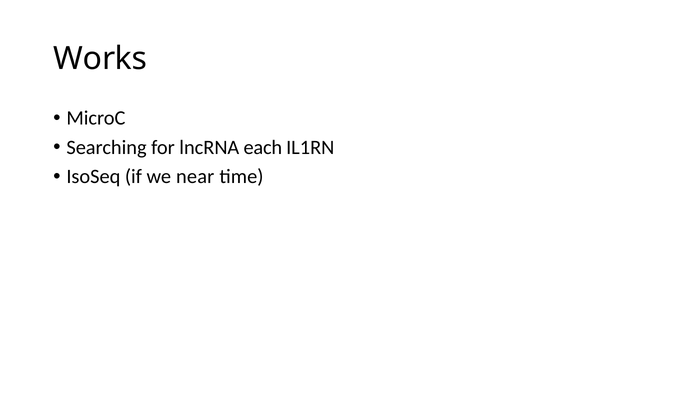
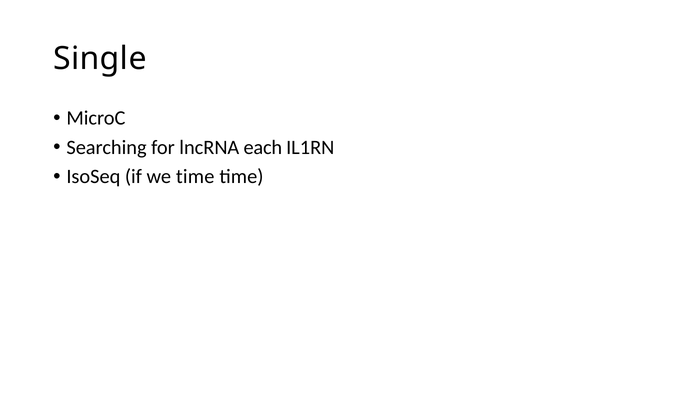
Works: Works -> Single (100, 59)
we near: near -> time (195, 177)
